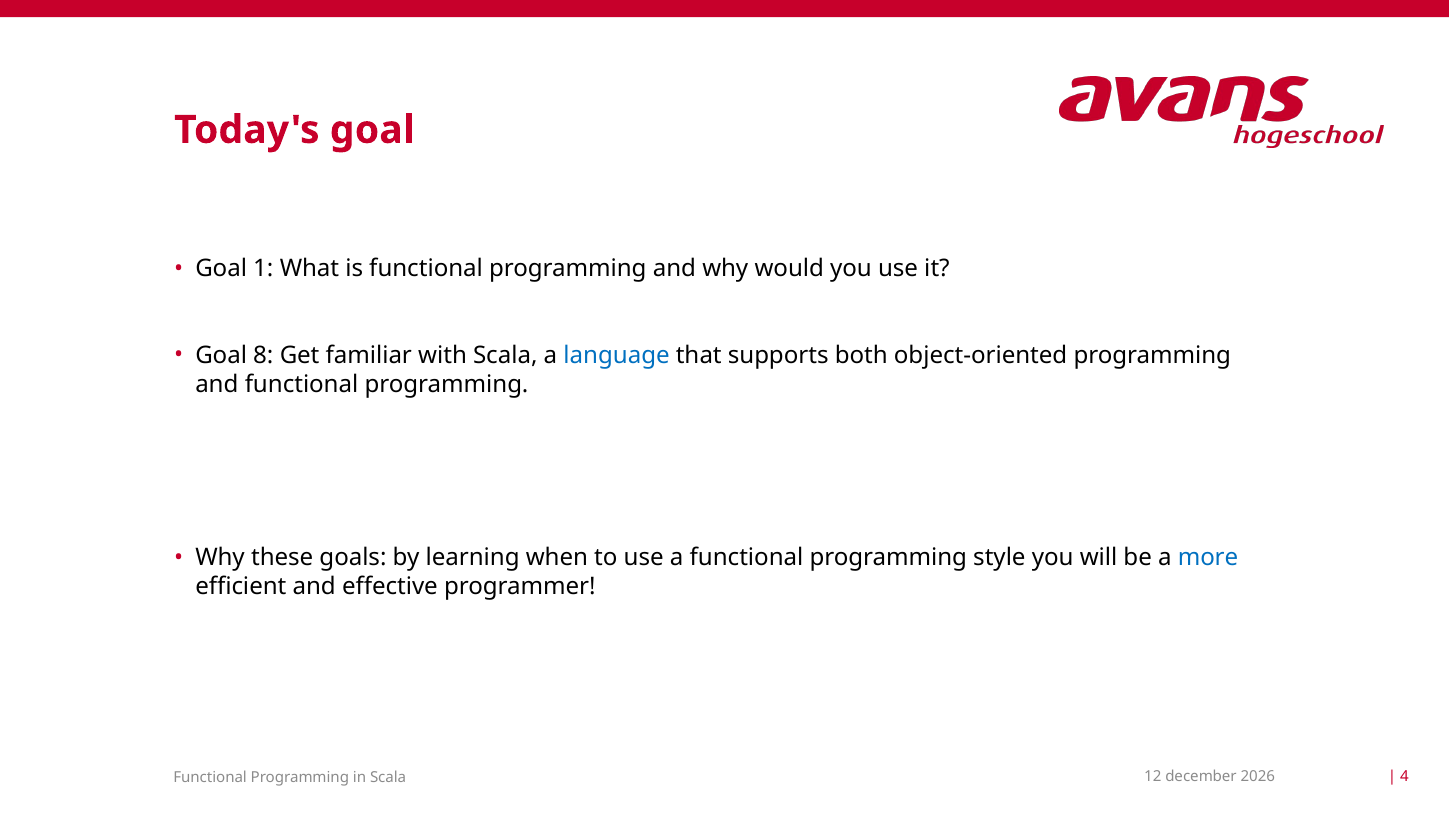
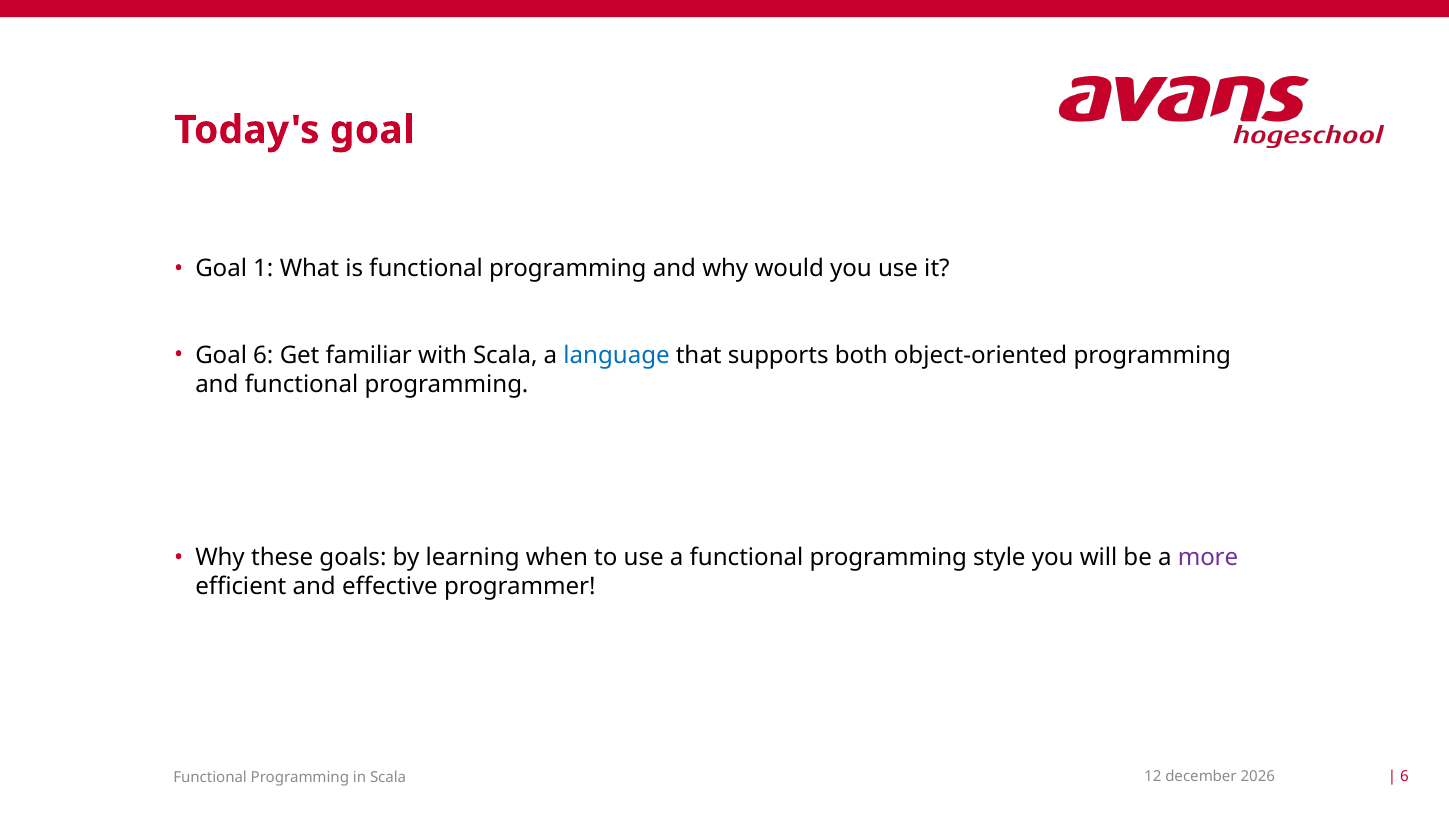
Goal 8: 8 -> 6 (263, 355)
more colour: blue -> purple (1208, 558)
4: 4 -> 6 (1404, 776)
